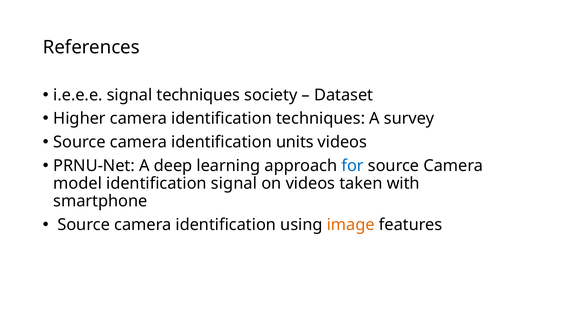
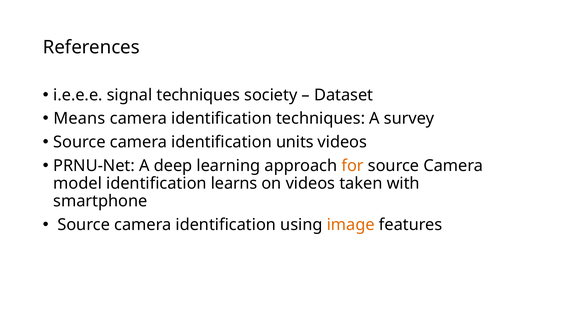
Higher: Higher -> Means (79, 118)
for colour: blue -> orange (353, 165)
identification signal: signal -> learns (234, 183)
